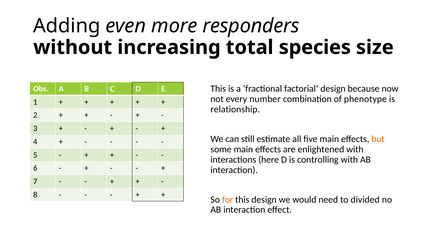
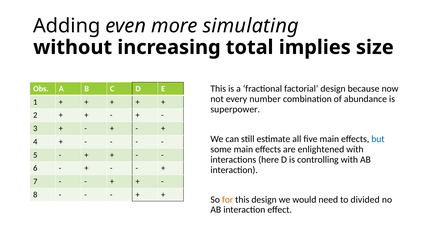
responders: responders -> simulating (251, 26)
species: species -> implies (315, 47)
phenotype: phenotype -> abundance (365, 99)
relationship: relationship -> superpower (235, 109)
but colour: orange -> blue (378, 139)
